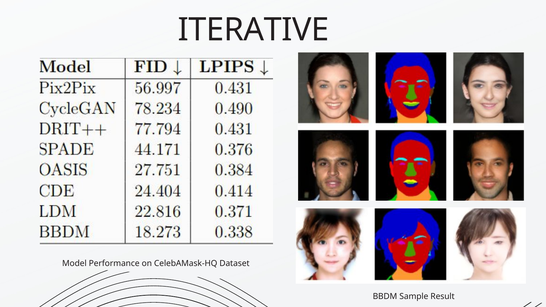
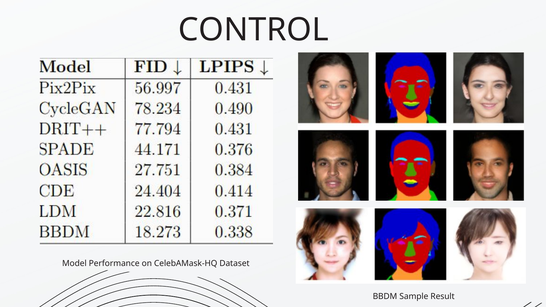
ITERATIVE: ITERATIVE -> CONTROL (253, 30)
